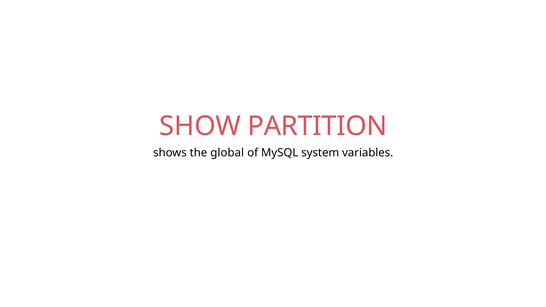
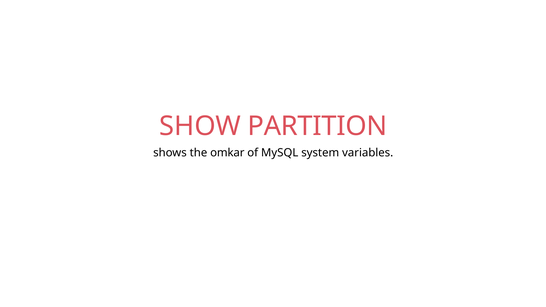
global: global -> omkar (227, 153)
